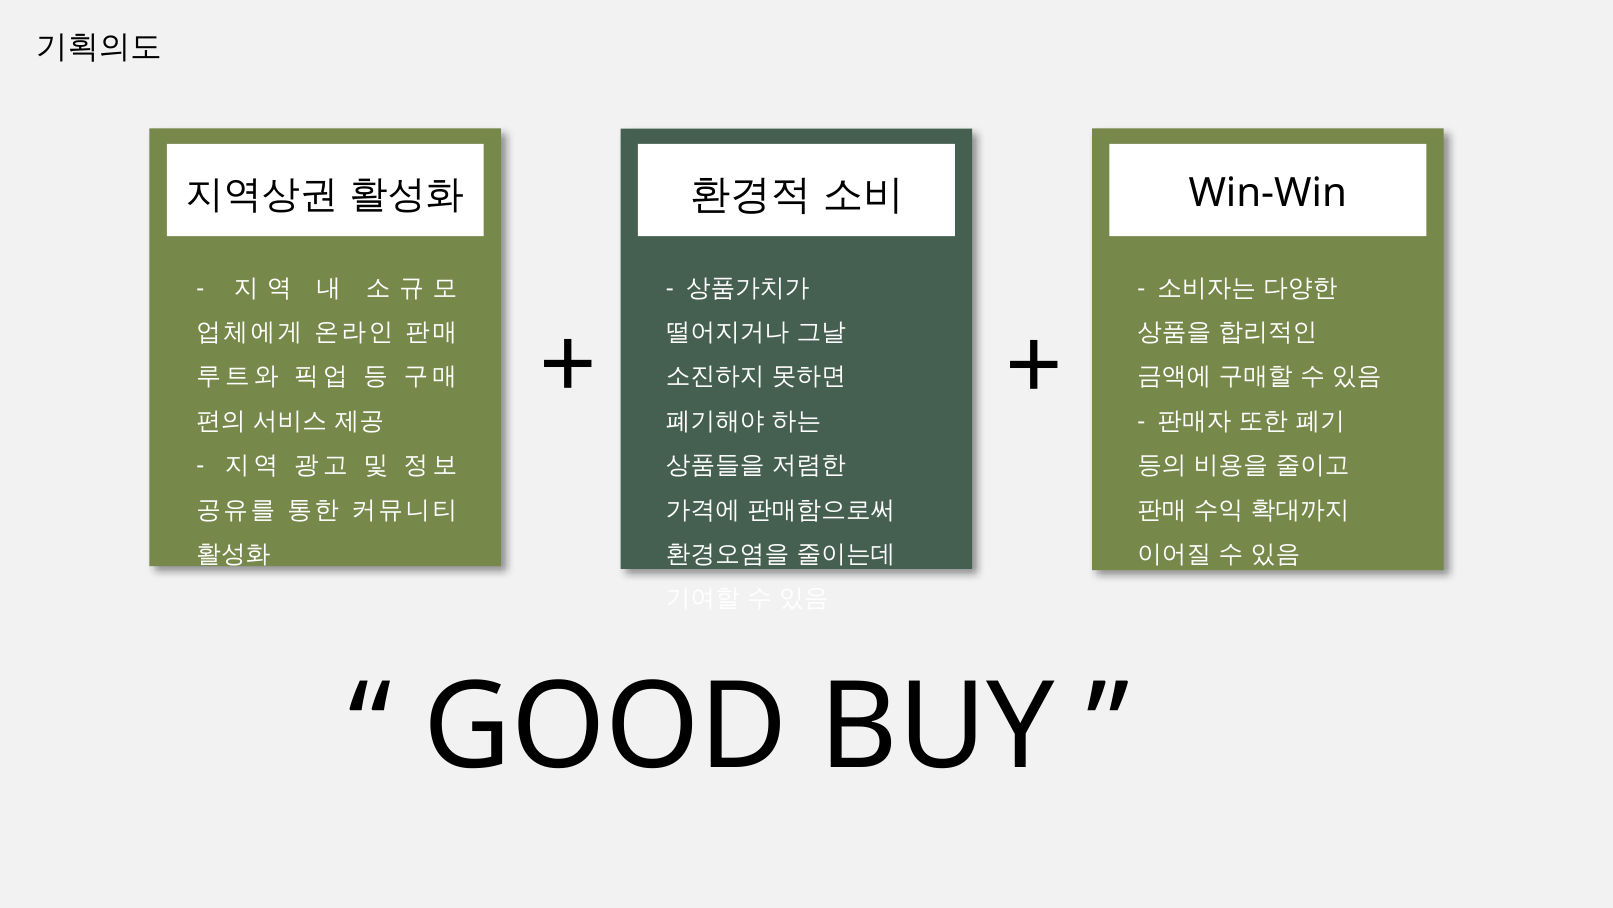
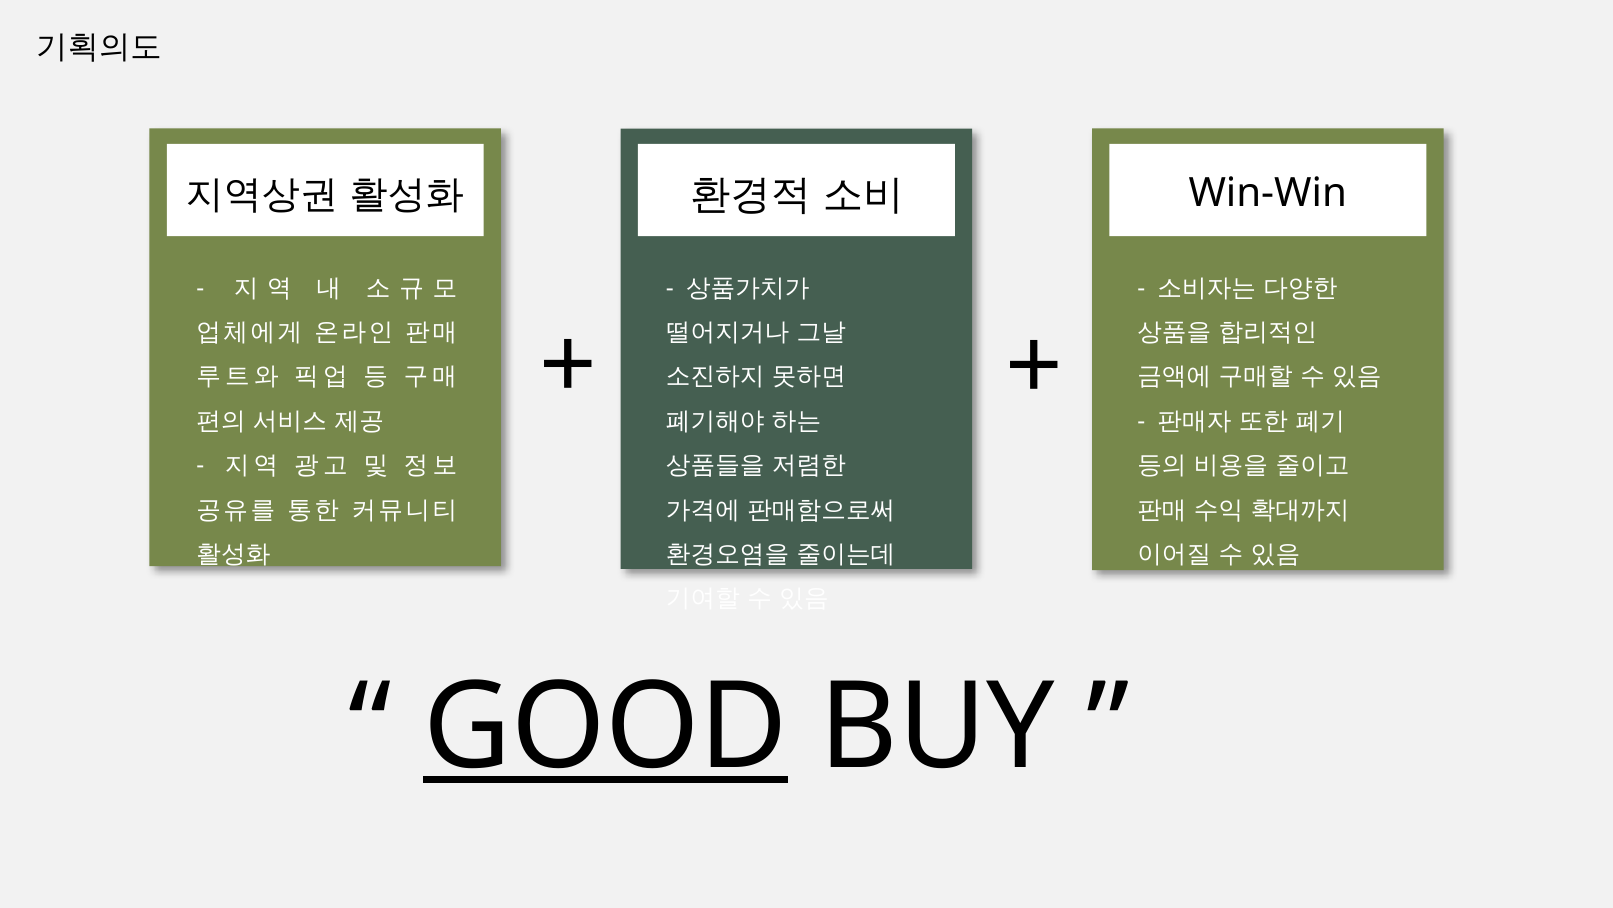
GOOD underline: none -> present (606, 727)
